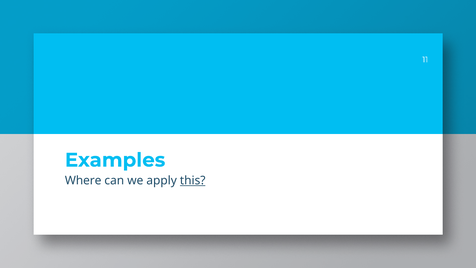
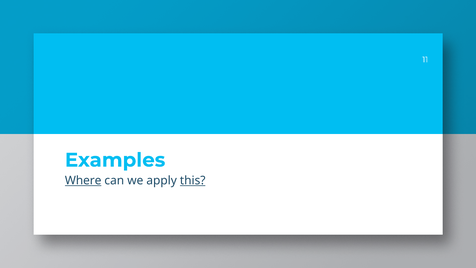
Where underline: none -> present (83, 180)
